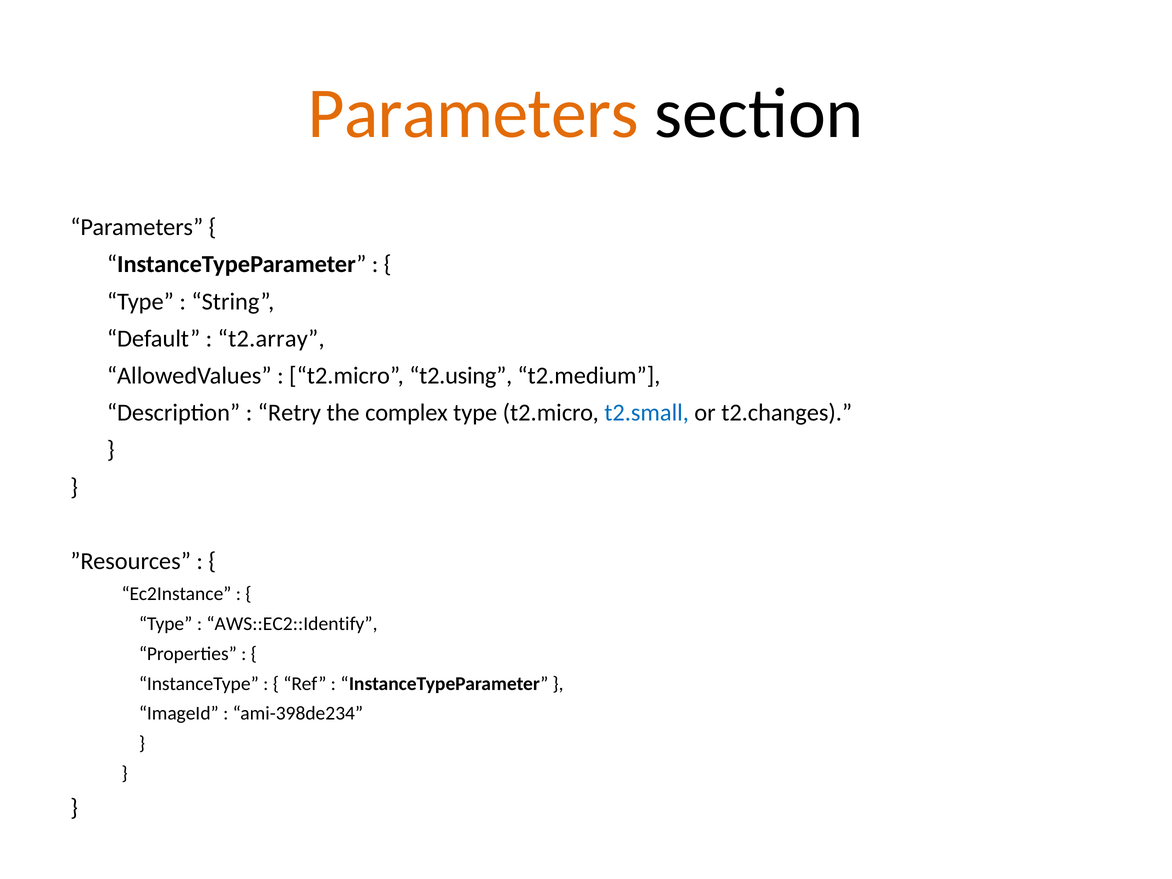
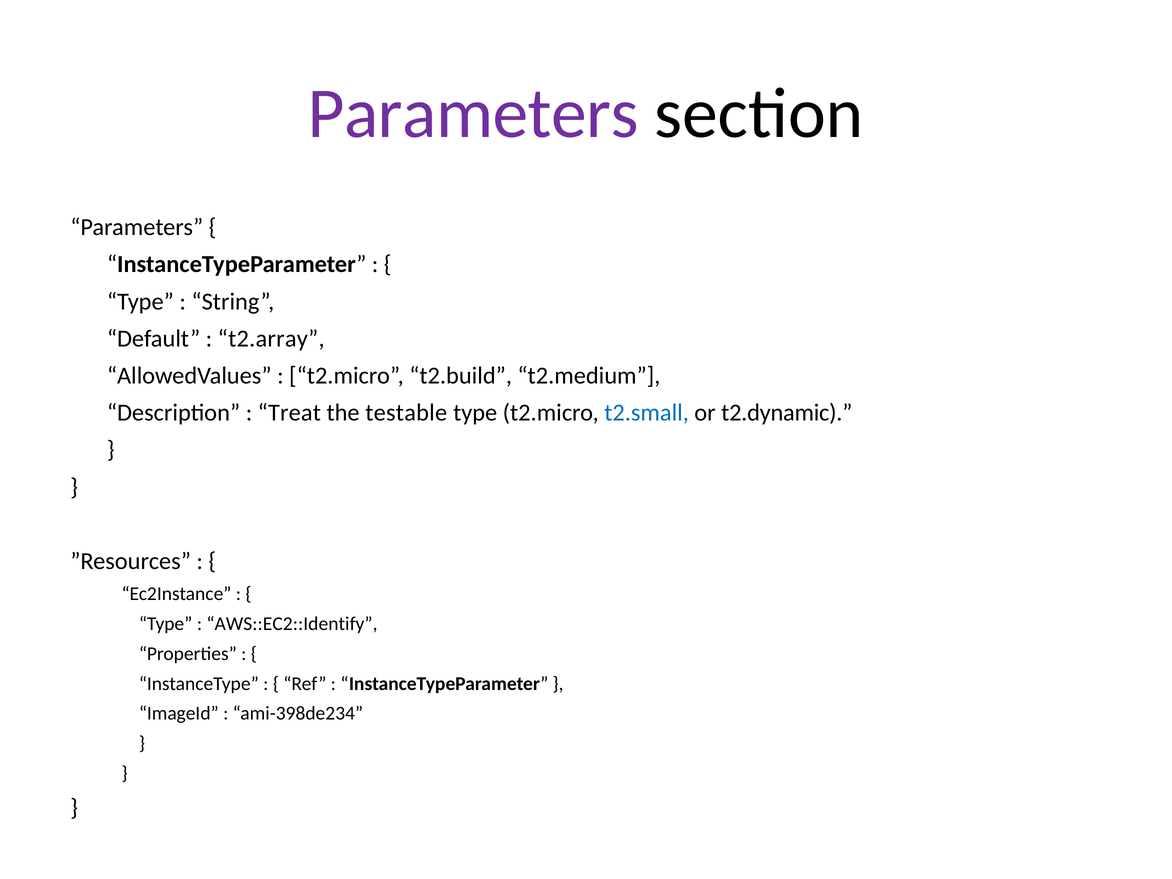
Parameters colour: orange -> purple (473, 113)
t2.using: t2.using -> t2.build (461, 376)
Retry: Retry -> Treat (289, 413)
complex: complex -> testable (406, 413)
t2.changes: t2.changes -> t2.dynamic (787, 413)
